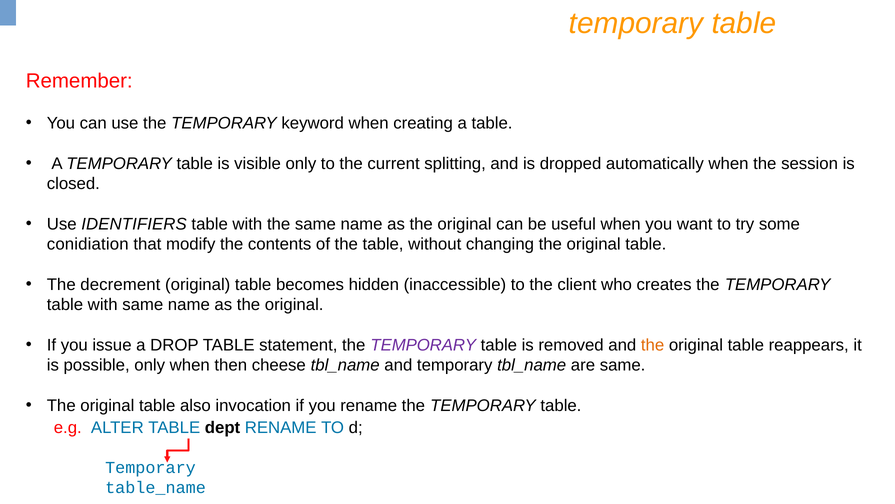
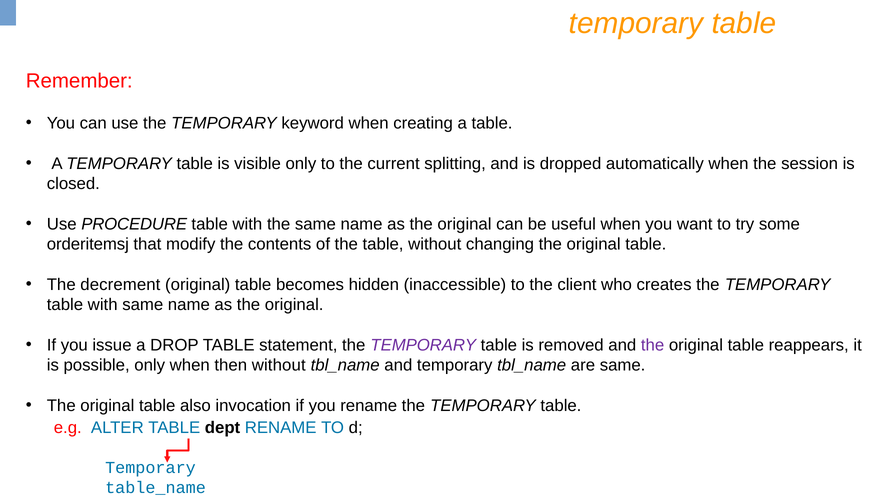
IDENTIFIERS: IDENTIFIERS -> PROCEDURE (134, 224)
conidiation: conidiation -> orderitemsj (88, 244)
the colour: orange -> purple (653, 345)
then cheese: cheese -> without (279, 365)
